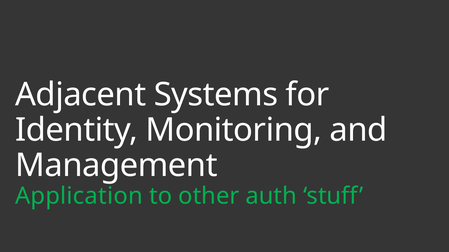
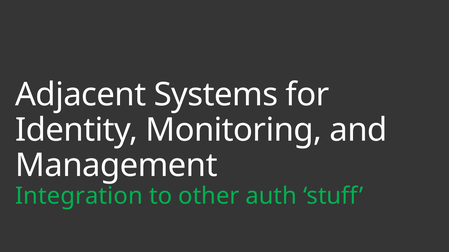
Application: Application -> Integration (79, 197)
